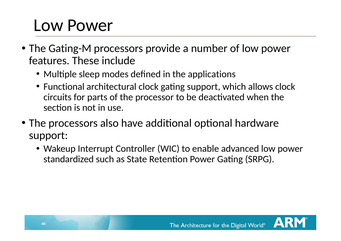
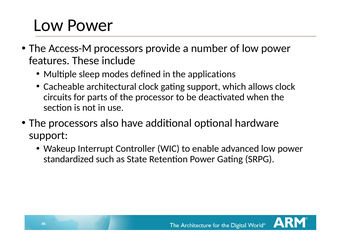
Gating-M: Gating-M -> Access-M (70, 48)
Functional: Functional -> Cacheable (64, 87)
